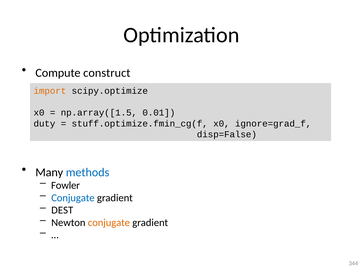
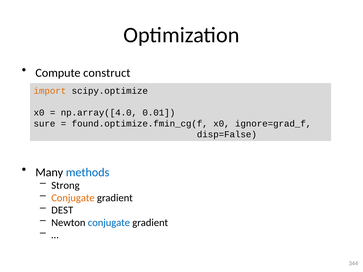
np.array([1.5: np.array([1.5 -> np.array([4.0 (99, 113)
duty: duty -> sure (44, 124)
stuff.optimize.fmin_cg(f: stuff.optimize.fmin_cg(f -> found.optimize.fmin_cg(f (140, 124)
Fowler: Fowler -> Strong (65, 186)
Conjugate colour: blue -> orange (73, 198)
conjugate colour: orange -> blue (109, 223)
